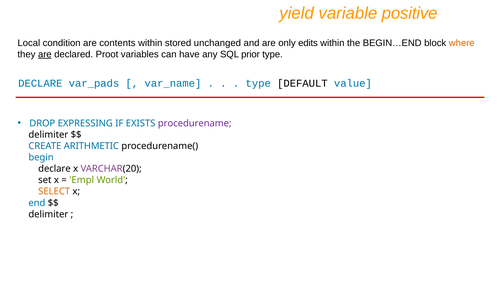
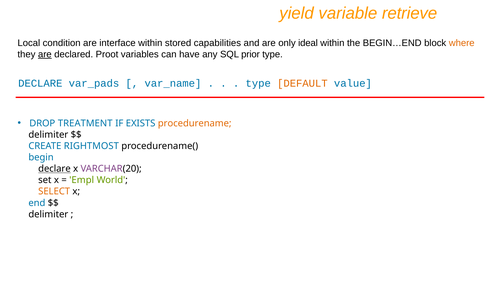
positive: positive -> retrieve (410, 13)
contents: contents -> interface (117, 43)
unchanged: unchanged -> capabilities (217, 43)
edits: edits -> ideal (308, 43)
DEFAULT colour: black -> orange (302, 83)
EXPRESSING: EXPRESSING -> TREATMENT (85, 123)
procedurename colour: purple -> orange (195, 123)
ARITHMETIC: ARITHMETIC -> RIGHTMOST (91, 146)
declare underline: none -> present (54, 168)
